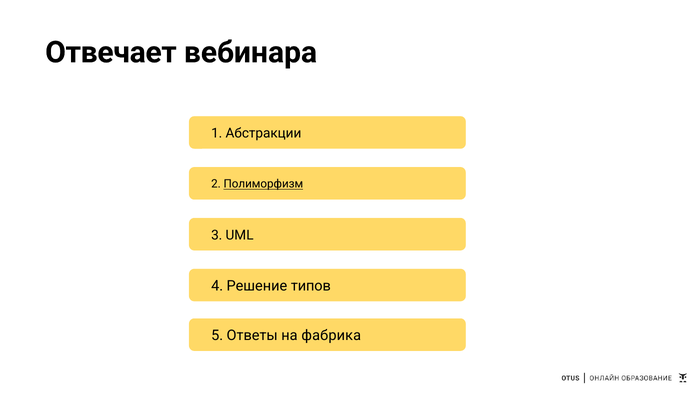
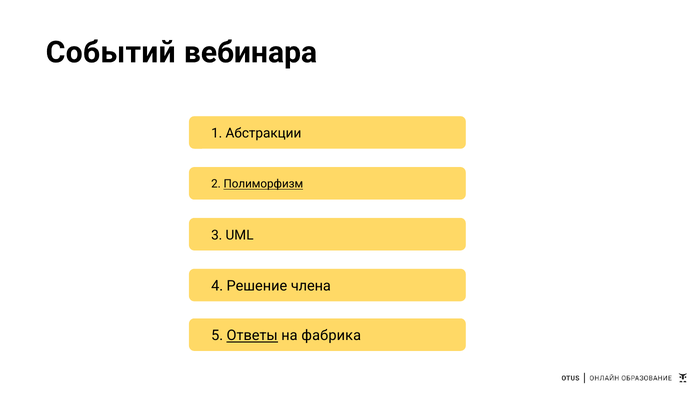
Отвечает: Отвечает -> Событий (111, 52)
типов: типов -> члена (311, 286)
Ответы underline: none -> present (252, 335)
